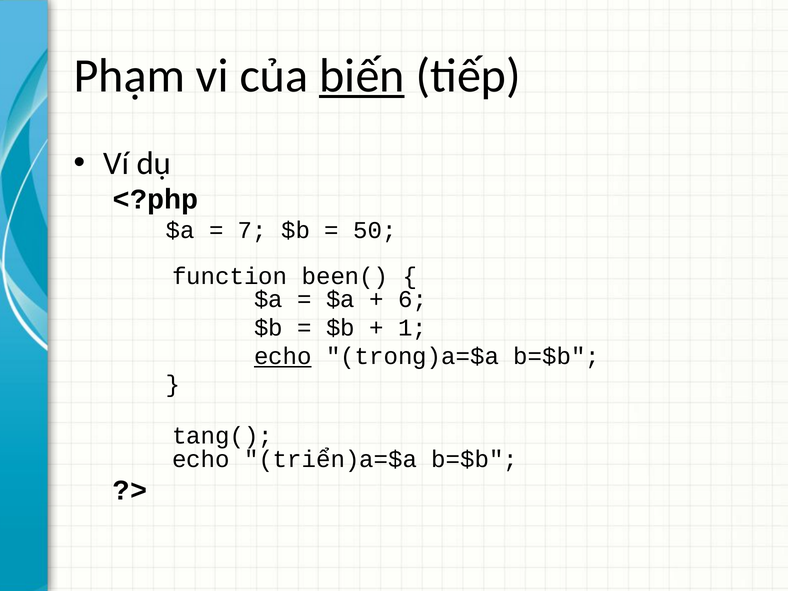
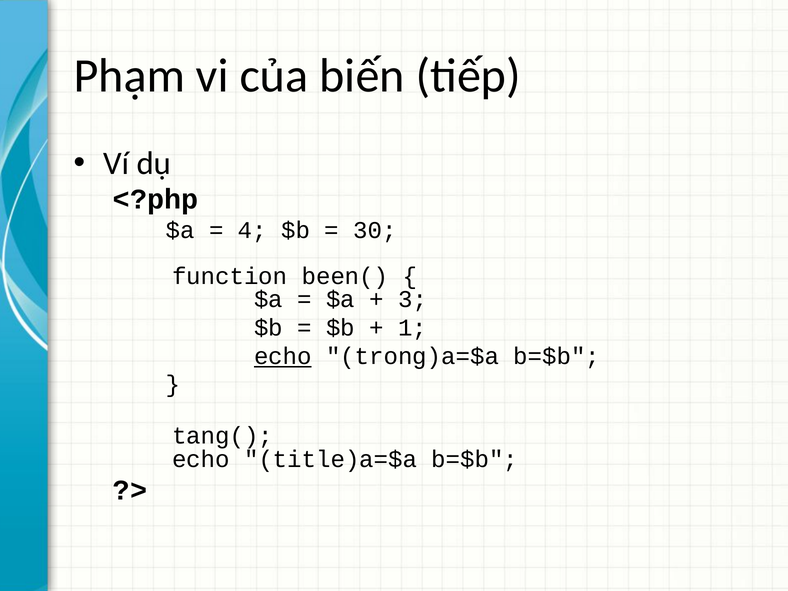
biến underline: present -> none (362, 76)
7: 7 -> 4 (252, 230)
50: 50 -> 30 (375, 230)
6: 6 -> 3 (413, 299)
triển)a=$a: triển)a=$a -> title)a=$a (331, 459)
